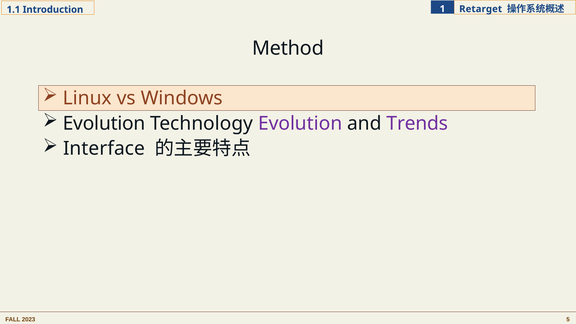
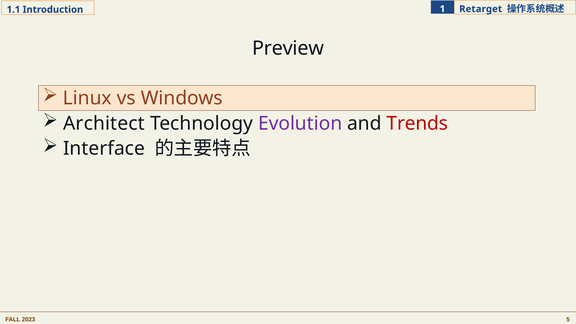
Method: Method -> Preview (288, 48)
Evolution: Evolution -> Architect (104, 123)
Trends colour: purple -> red (417, 123)
